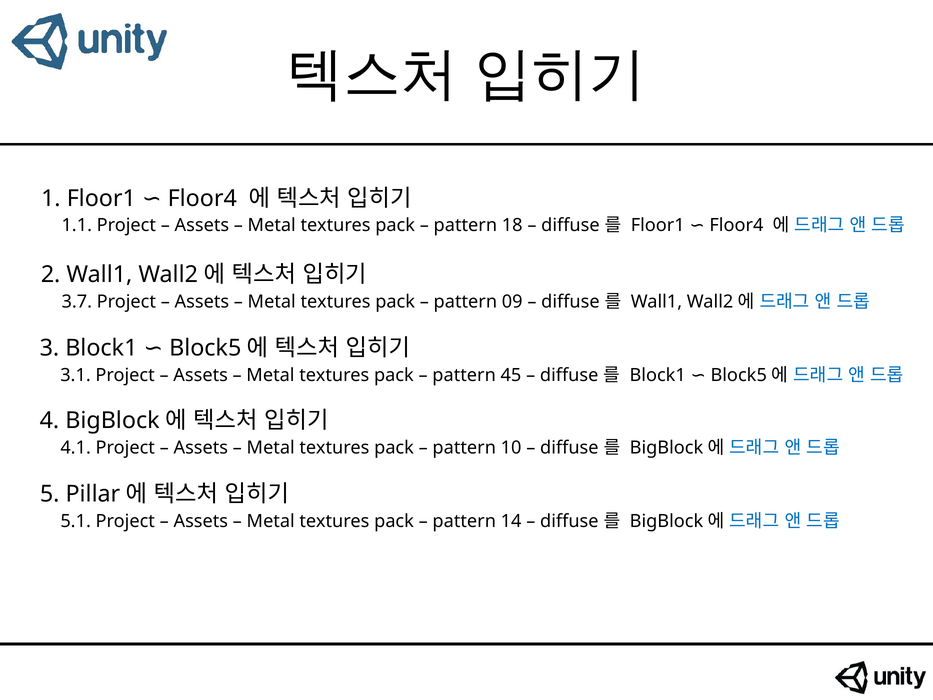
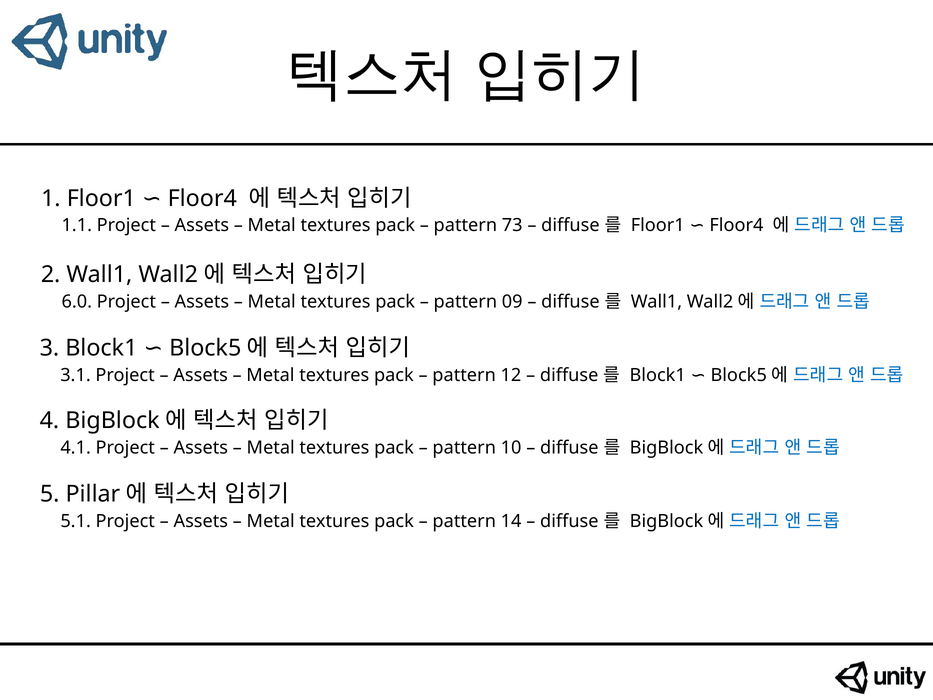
18: 18 -> 73 (512, 225)
3.7: 3.7 -> 6.0 (77, 301)
45: 45 -> 12 (511, 375)
